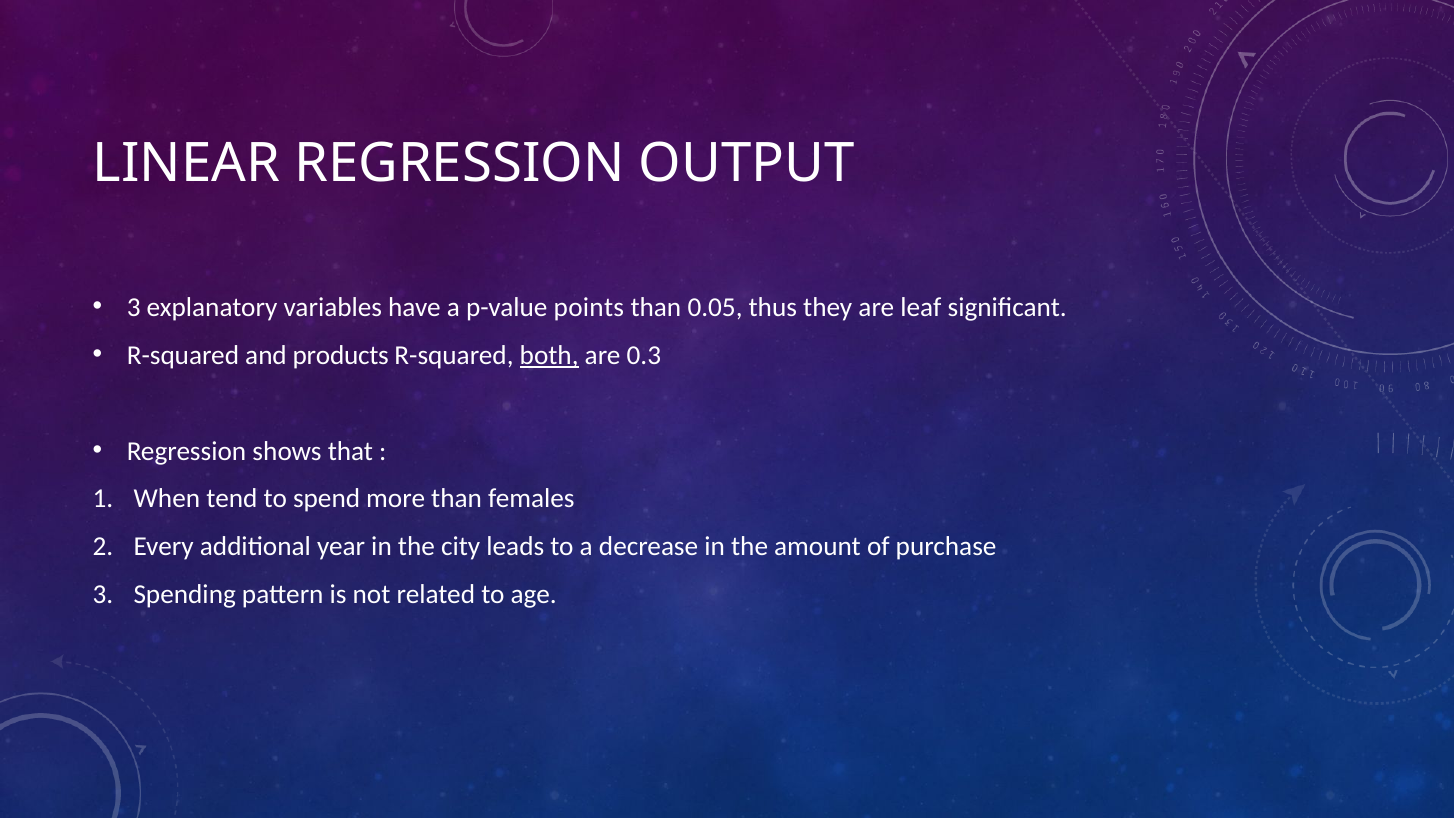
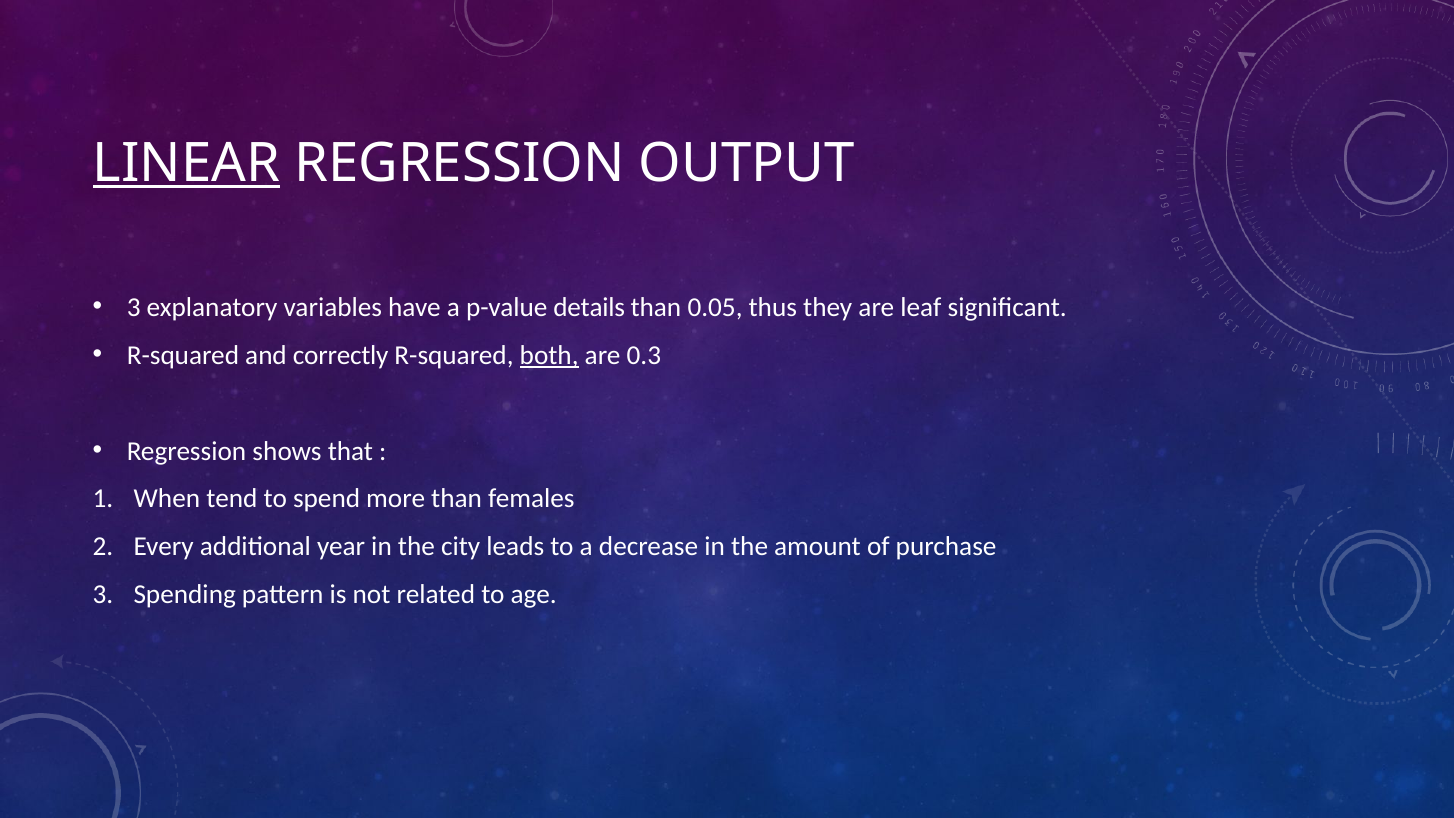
LINEAR underline: none -> present (186, 163)
points: points -> details (589, 307)
products: products -> correctly (341, 355)
